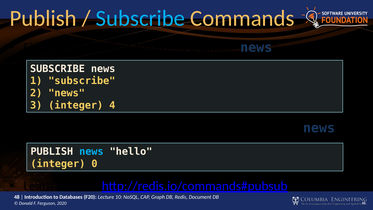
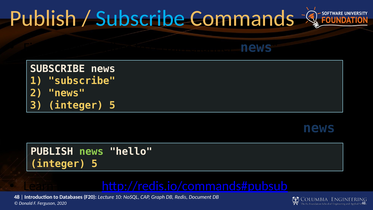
3 integer 4: 4 -> 5 (112, 105)
news colour: light blue -> light green (91, 151)
0: 0 -> 5 (94, 164)
